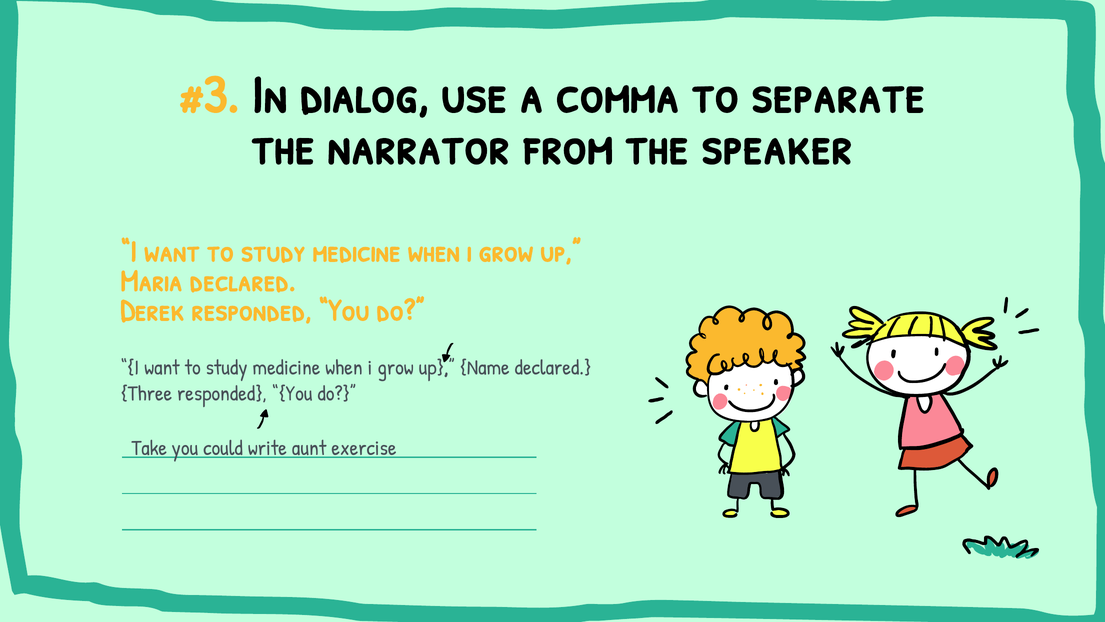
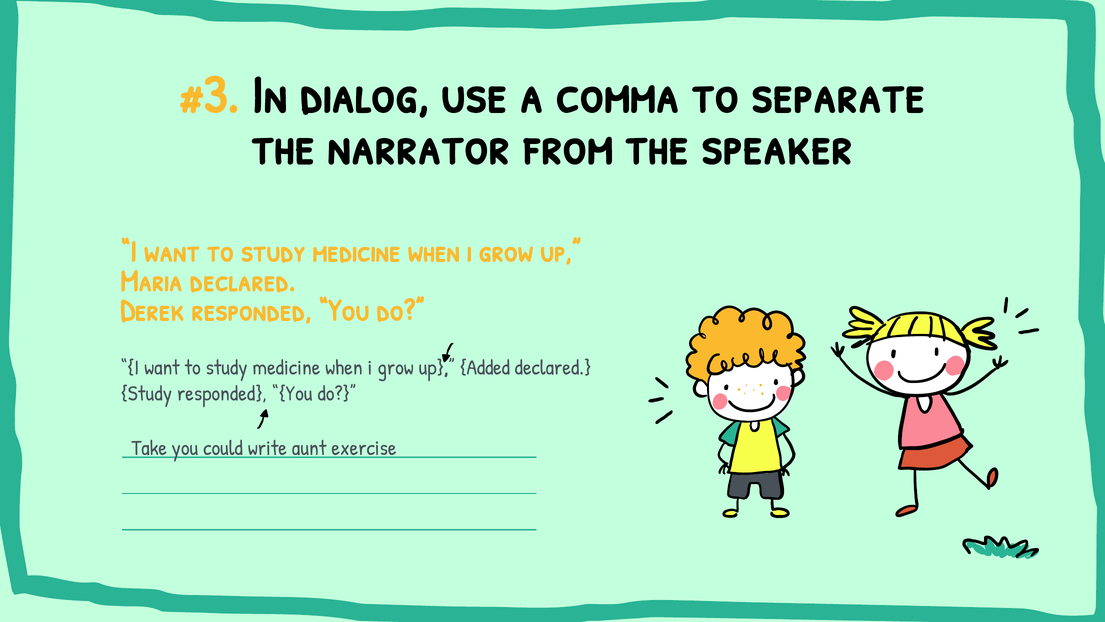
Name: Name -> Added (485, 368)
Three: Three -> Study (146, 393)
